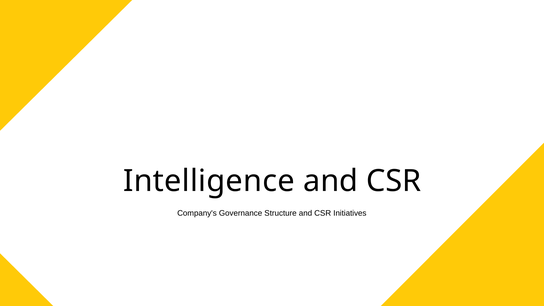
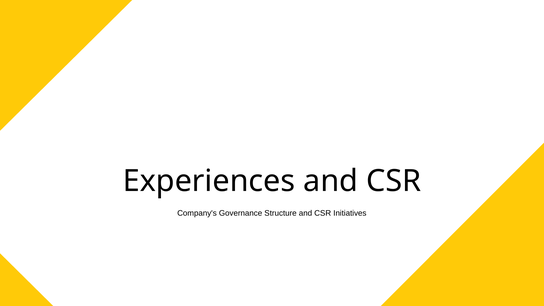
Intelligence: Intelligence -> Experiences (209, 181)
